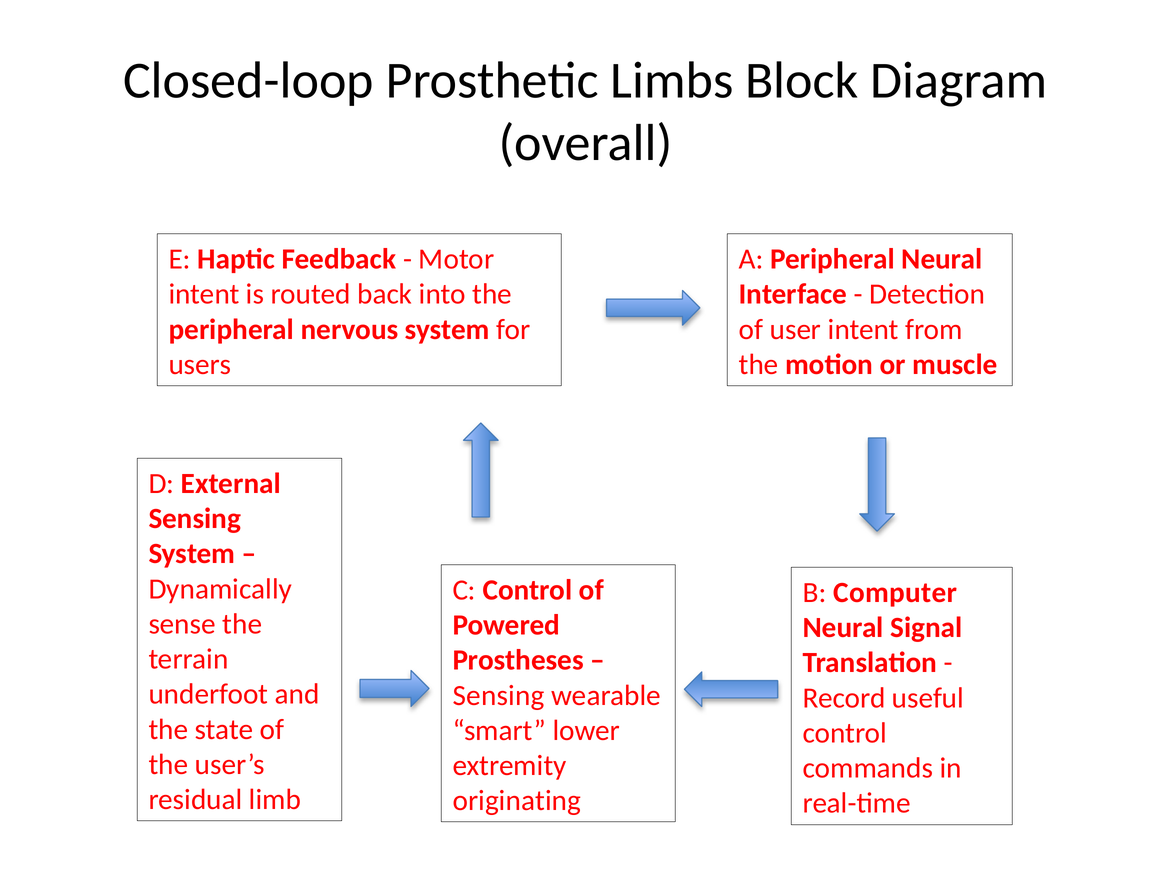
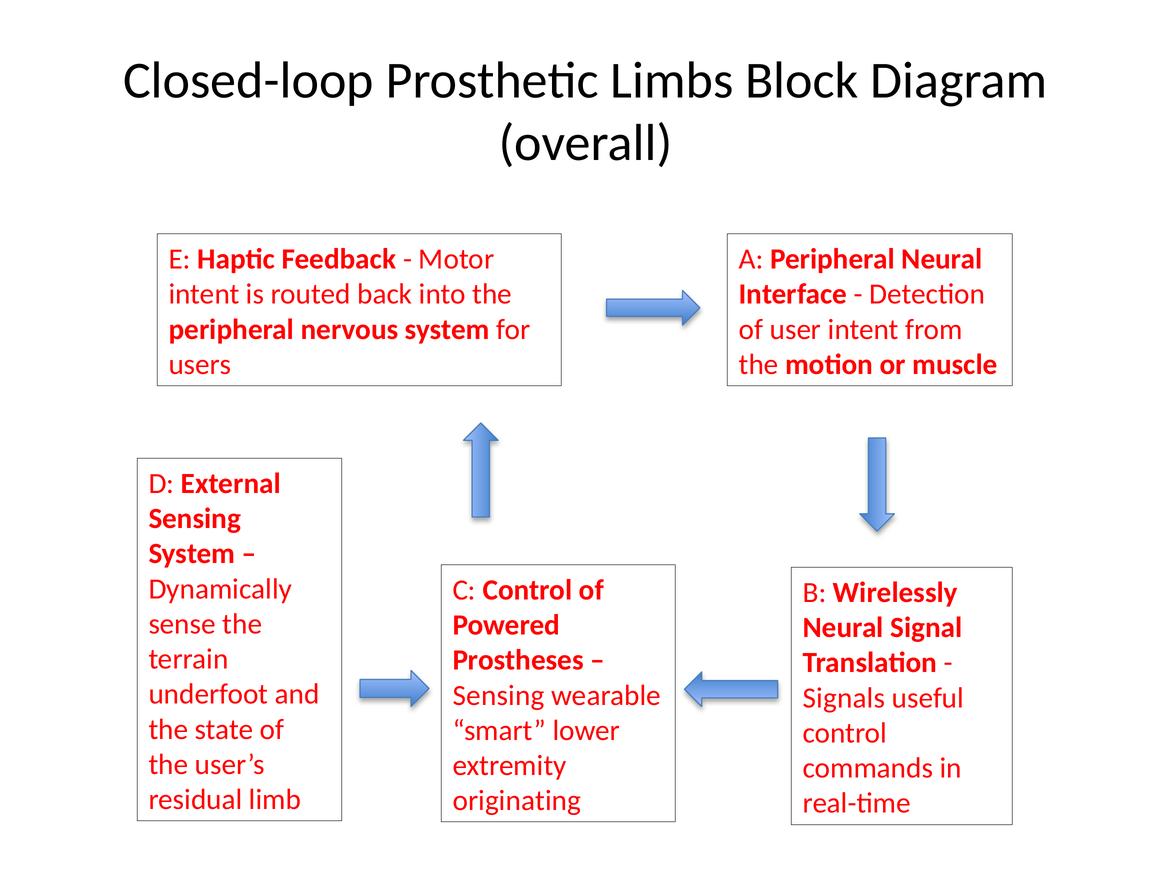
Computer: Computer -> Wirelessly (895, 593)
Record: Record -> Signals (844, 698)
